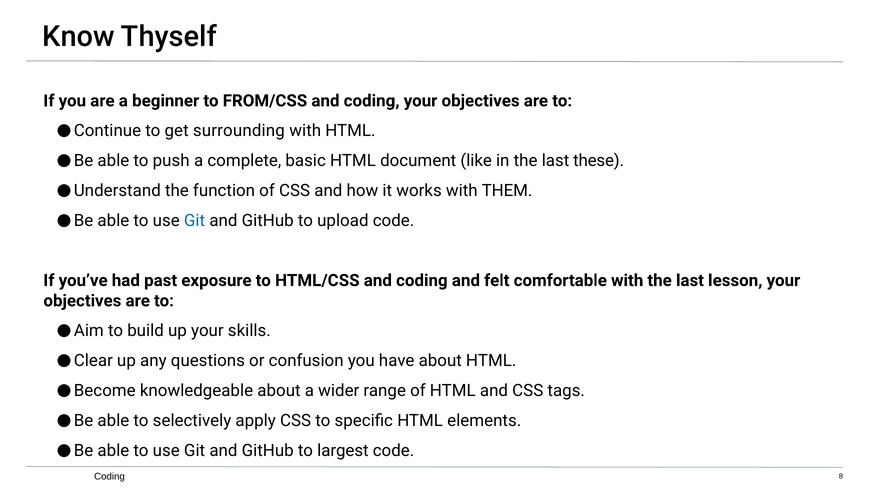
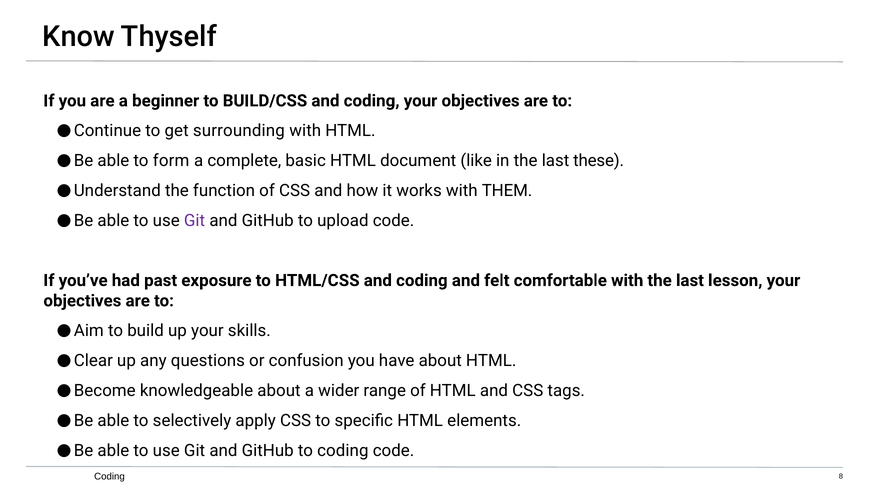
FROM/CSS: FROM/CSS -> BUILD/CSS (265, 101)
push: push -> form (171, 161)
Git colour: blue -> purple (195, 220)
to largest: largest -> coding (343, 450)
